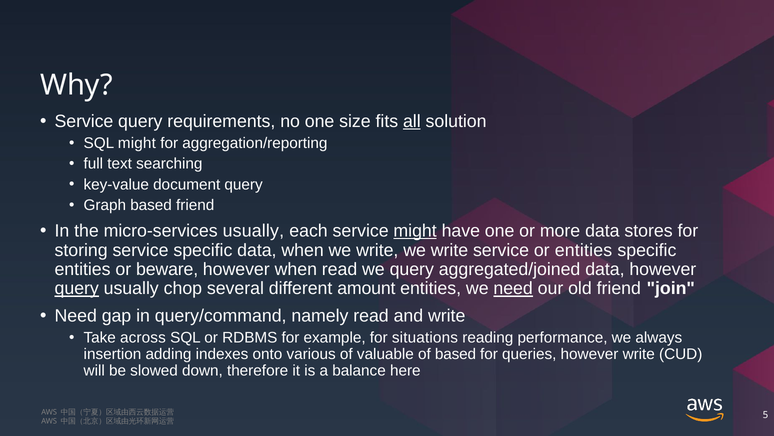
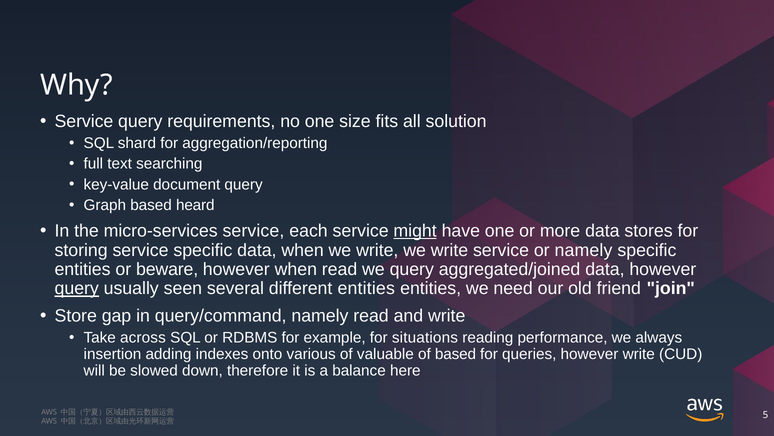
all underline: present -> none (412, 121)
SQL might: might -> shard (137, 143)
based friend: friend -> heard (195, 205)
micro-services usually: usually -> service (253, 231)
or entities: entities -> namely (583, 250)
chop: chop -> seen (183, 288)
different amount: amount -> entities (366, 288)
need underline: present -> none (513, 288)
Need: Need -> Store (76, 315)
